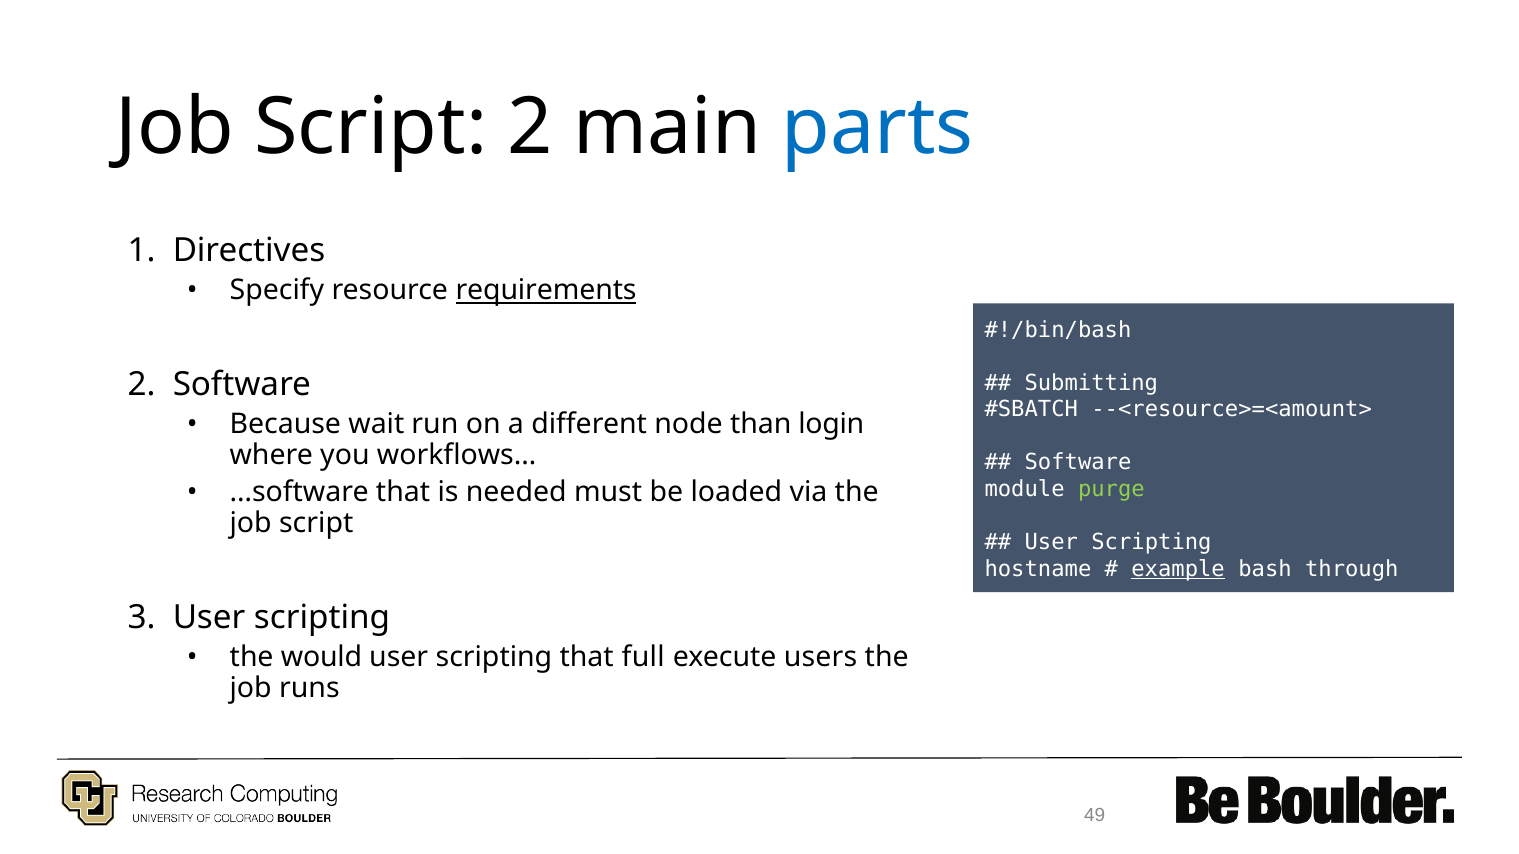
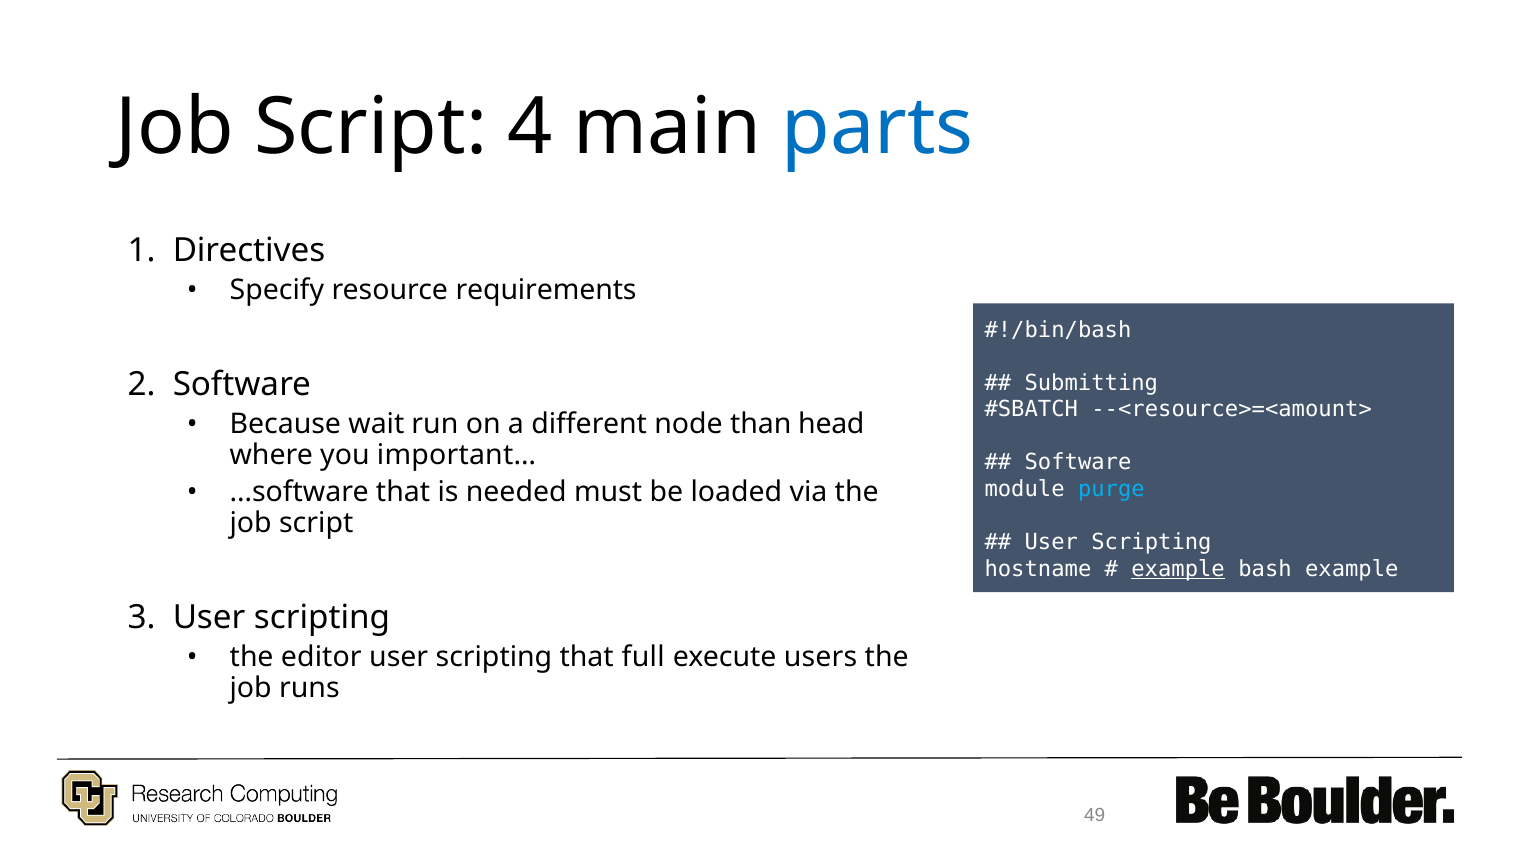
Script 2: 2 -> 4 (530, 128)
requirements underline: present -> none (546, 291)
login: login -> head (831, 425)
workflows…: workflows… -> important… (457, 455)
purge colour: light green -> light blue (1111, 489)
bash through: through -> example (1352, 569)
would: would -> editor (321, 658)
